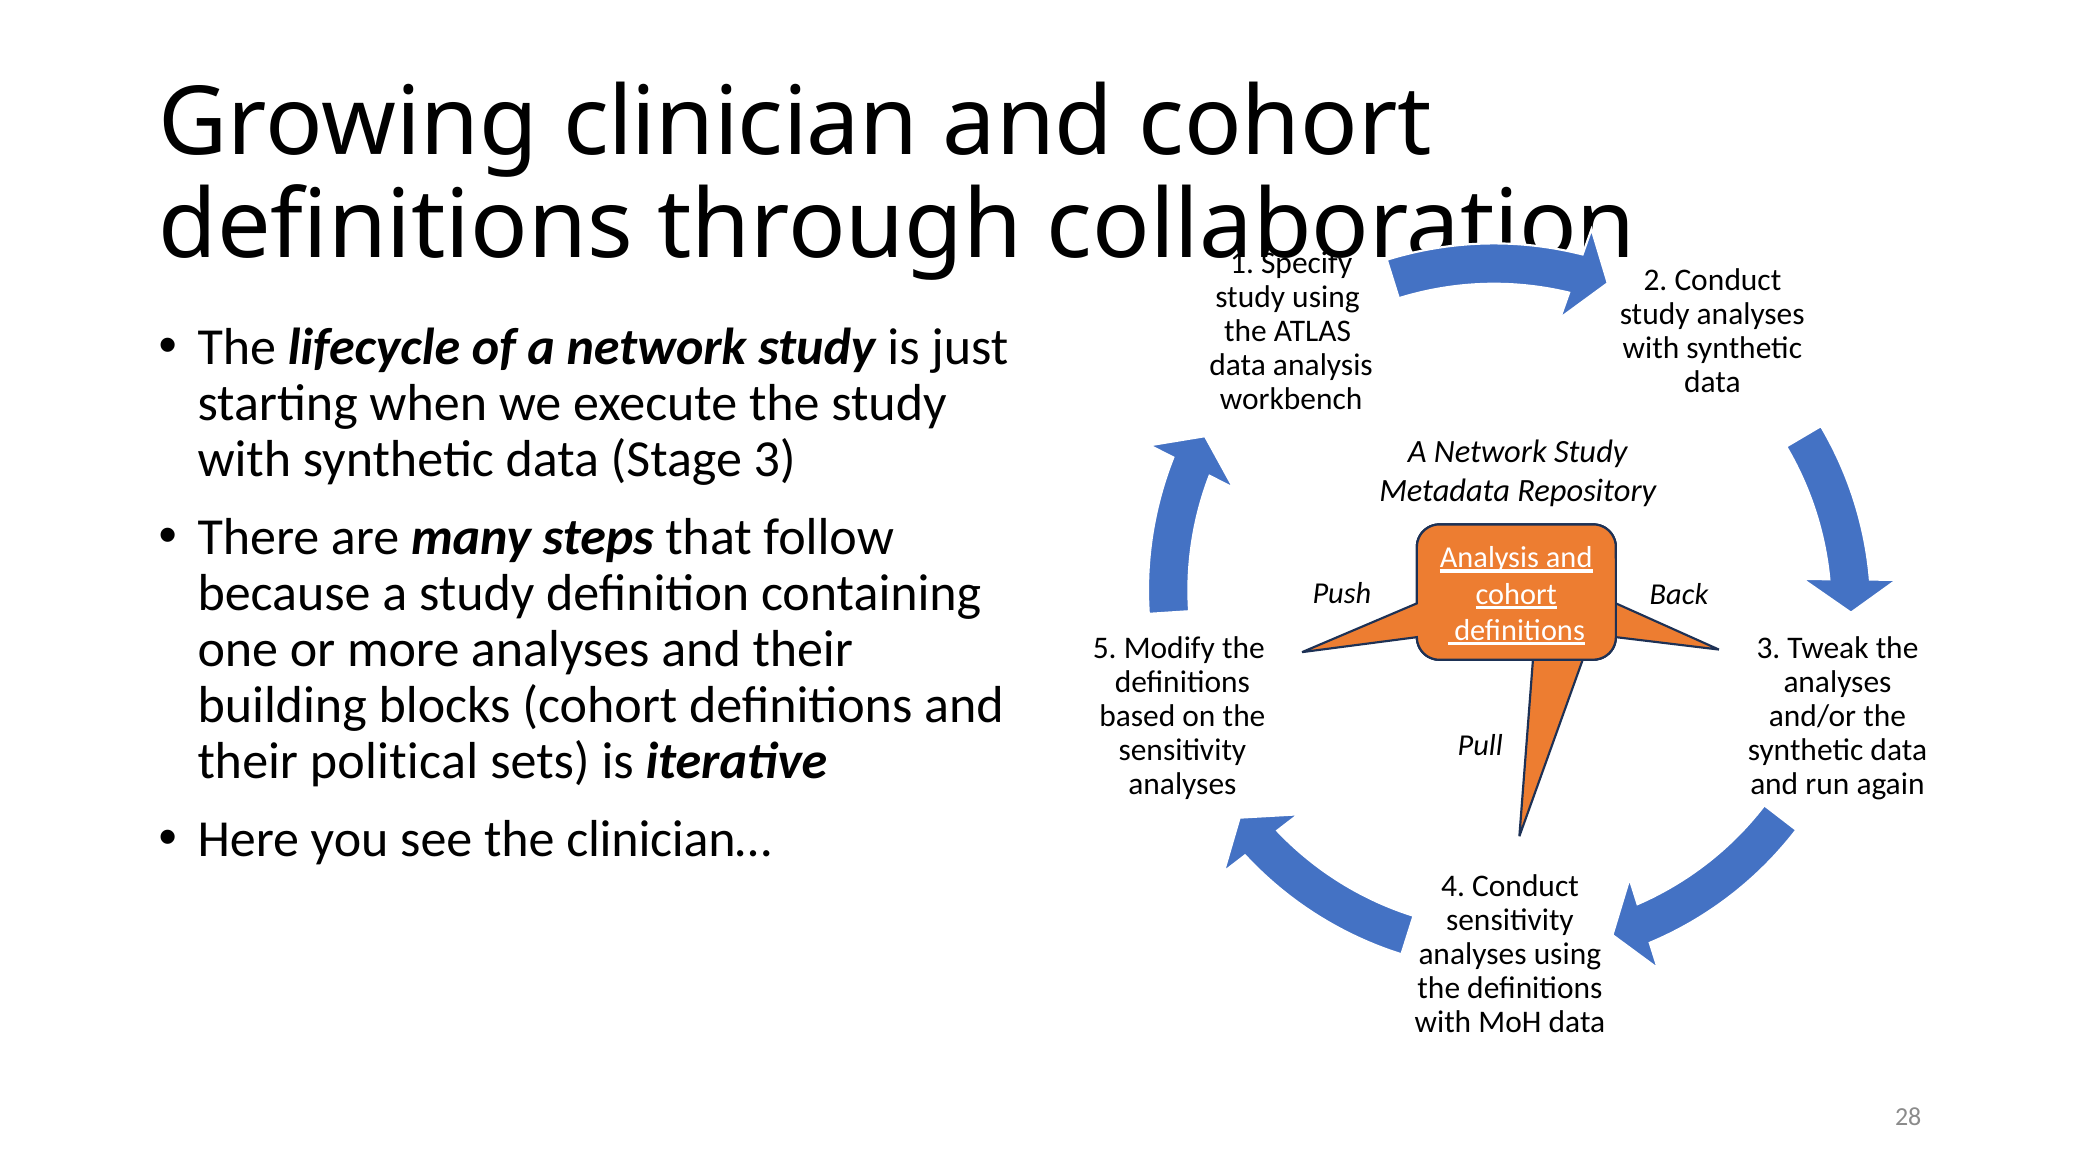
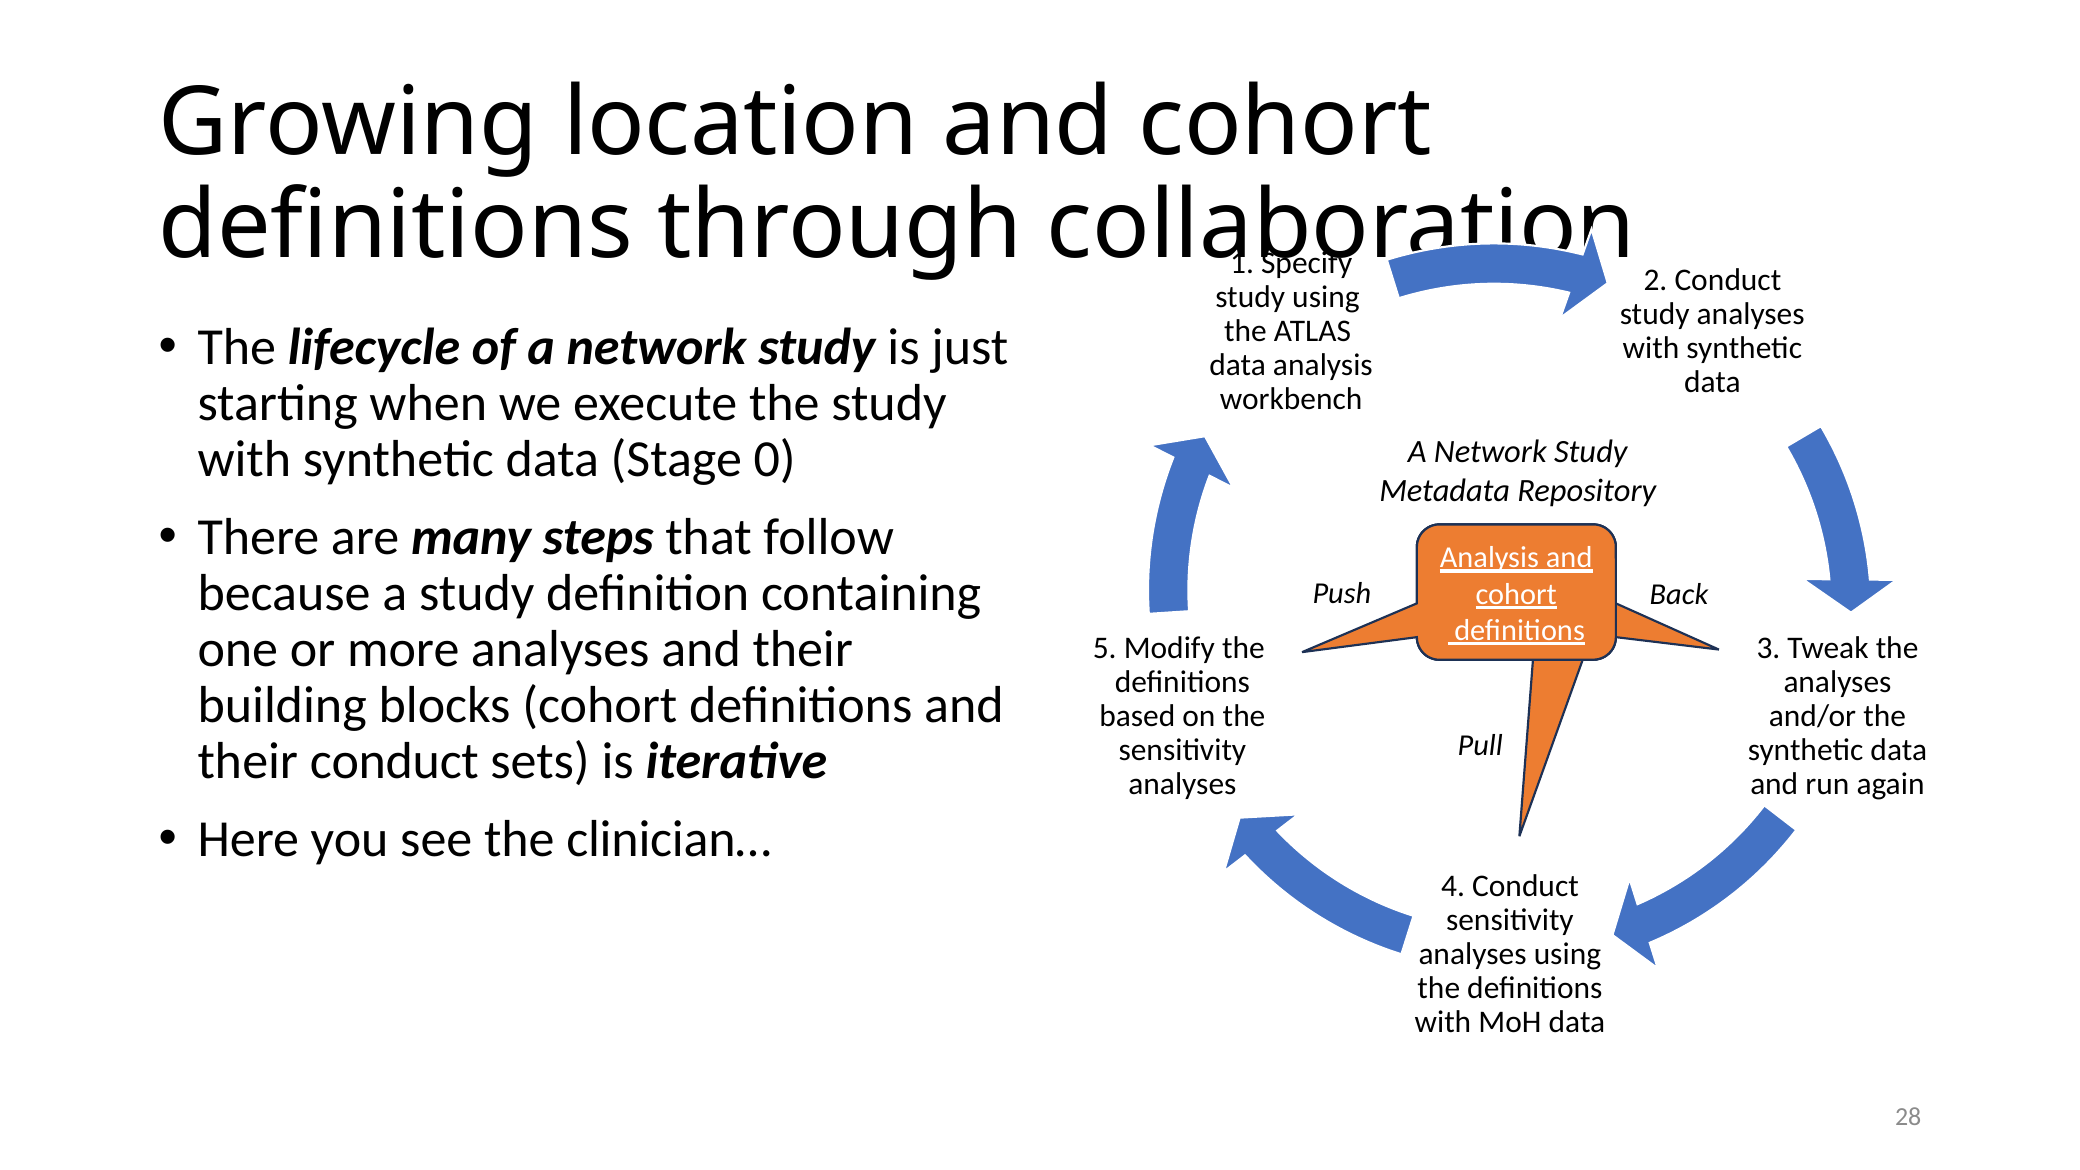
clinician: clinician -> location (741, 123)
Stage 3: 3 -> 0 (775, 459)
their political: political -> conduct (394, 762)
